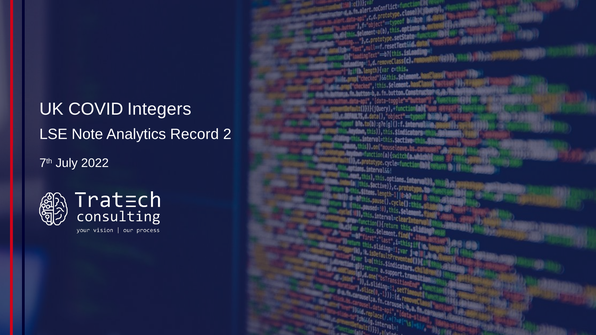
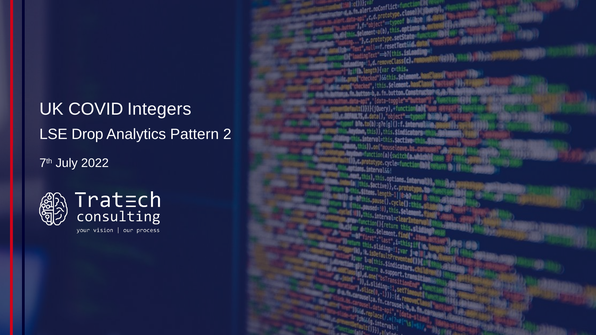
Note: Note -> Drop (87, 134)
Record: Record -> Pattern (195, 134)
